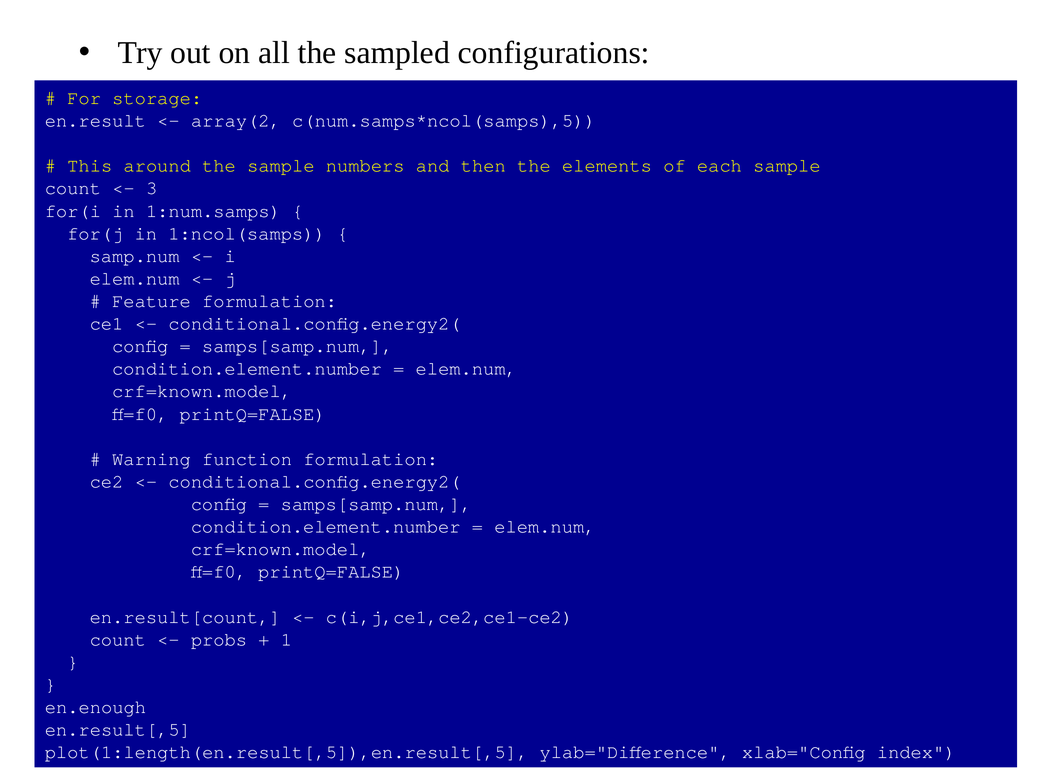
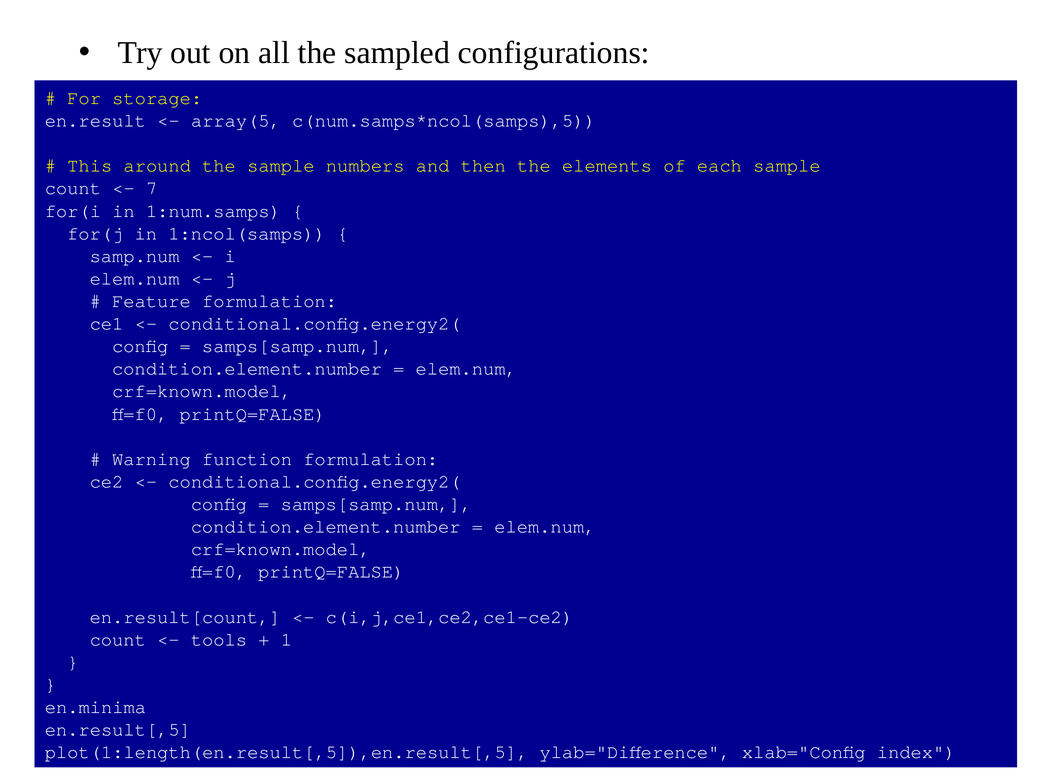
array(2: array(2 -> array(5 (236, 121)
3: 3 -> 7 (152, 188)
probs: probs -> tools (219, 639)
en.enough: en.enough -> en.minima (95, 707)
